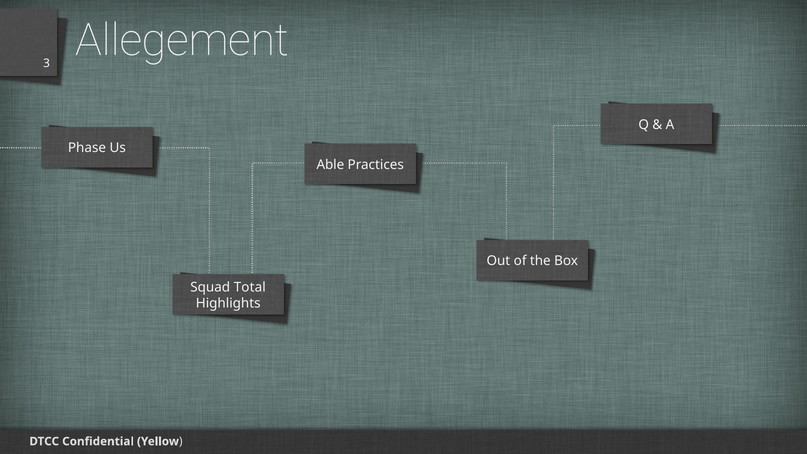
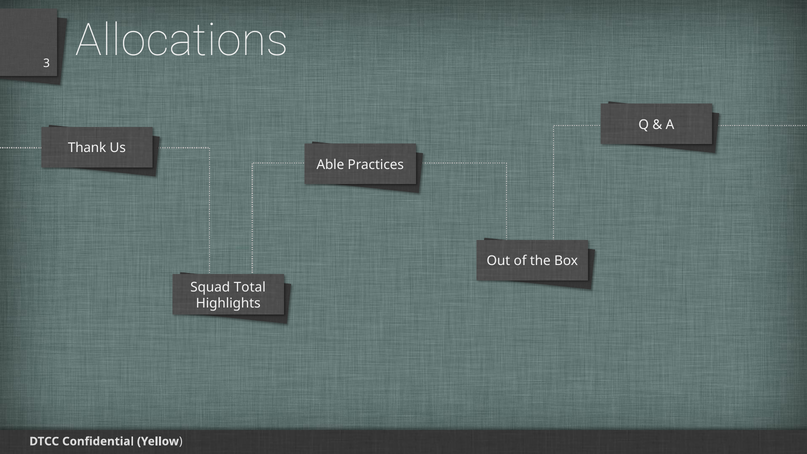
Allegement: Allegement -> Allocations (182, 41)
Phase: Phase -> Thank (87, 148)
